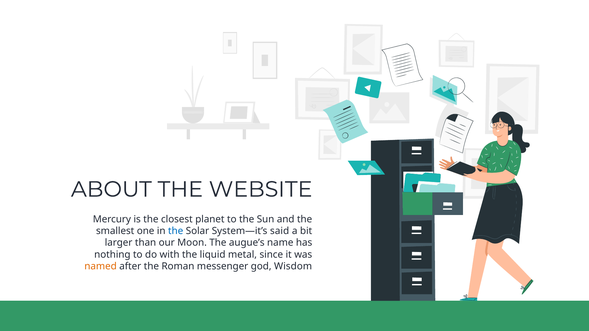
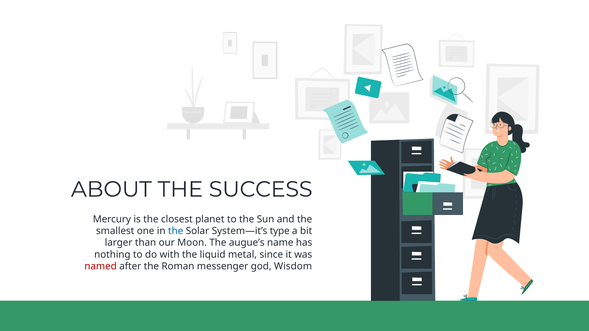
WEBSITE: WEBSITE -> SUCCESS (261, 190)
said: said -> type (280, 231)
named colour: orange -> red (101, 267)
